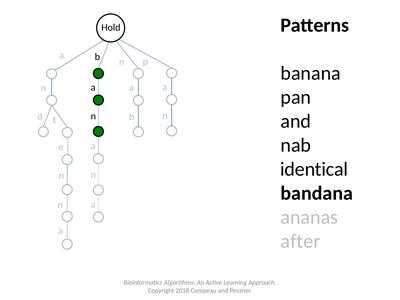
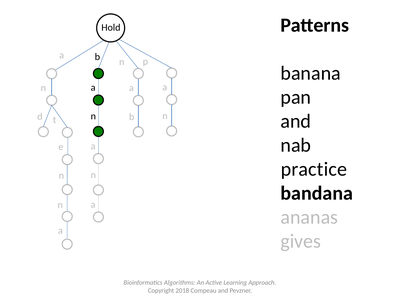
identical: identical -> practice (314, 169)
after: after -> gives (301, 241)
